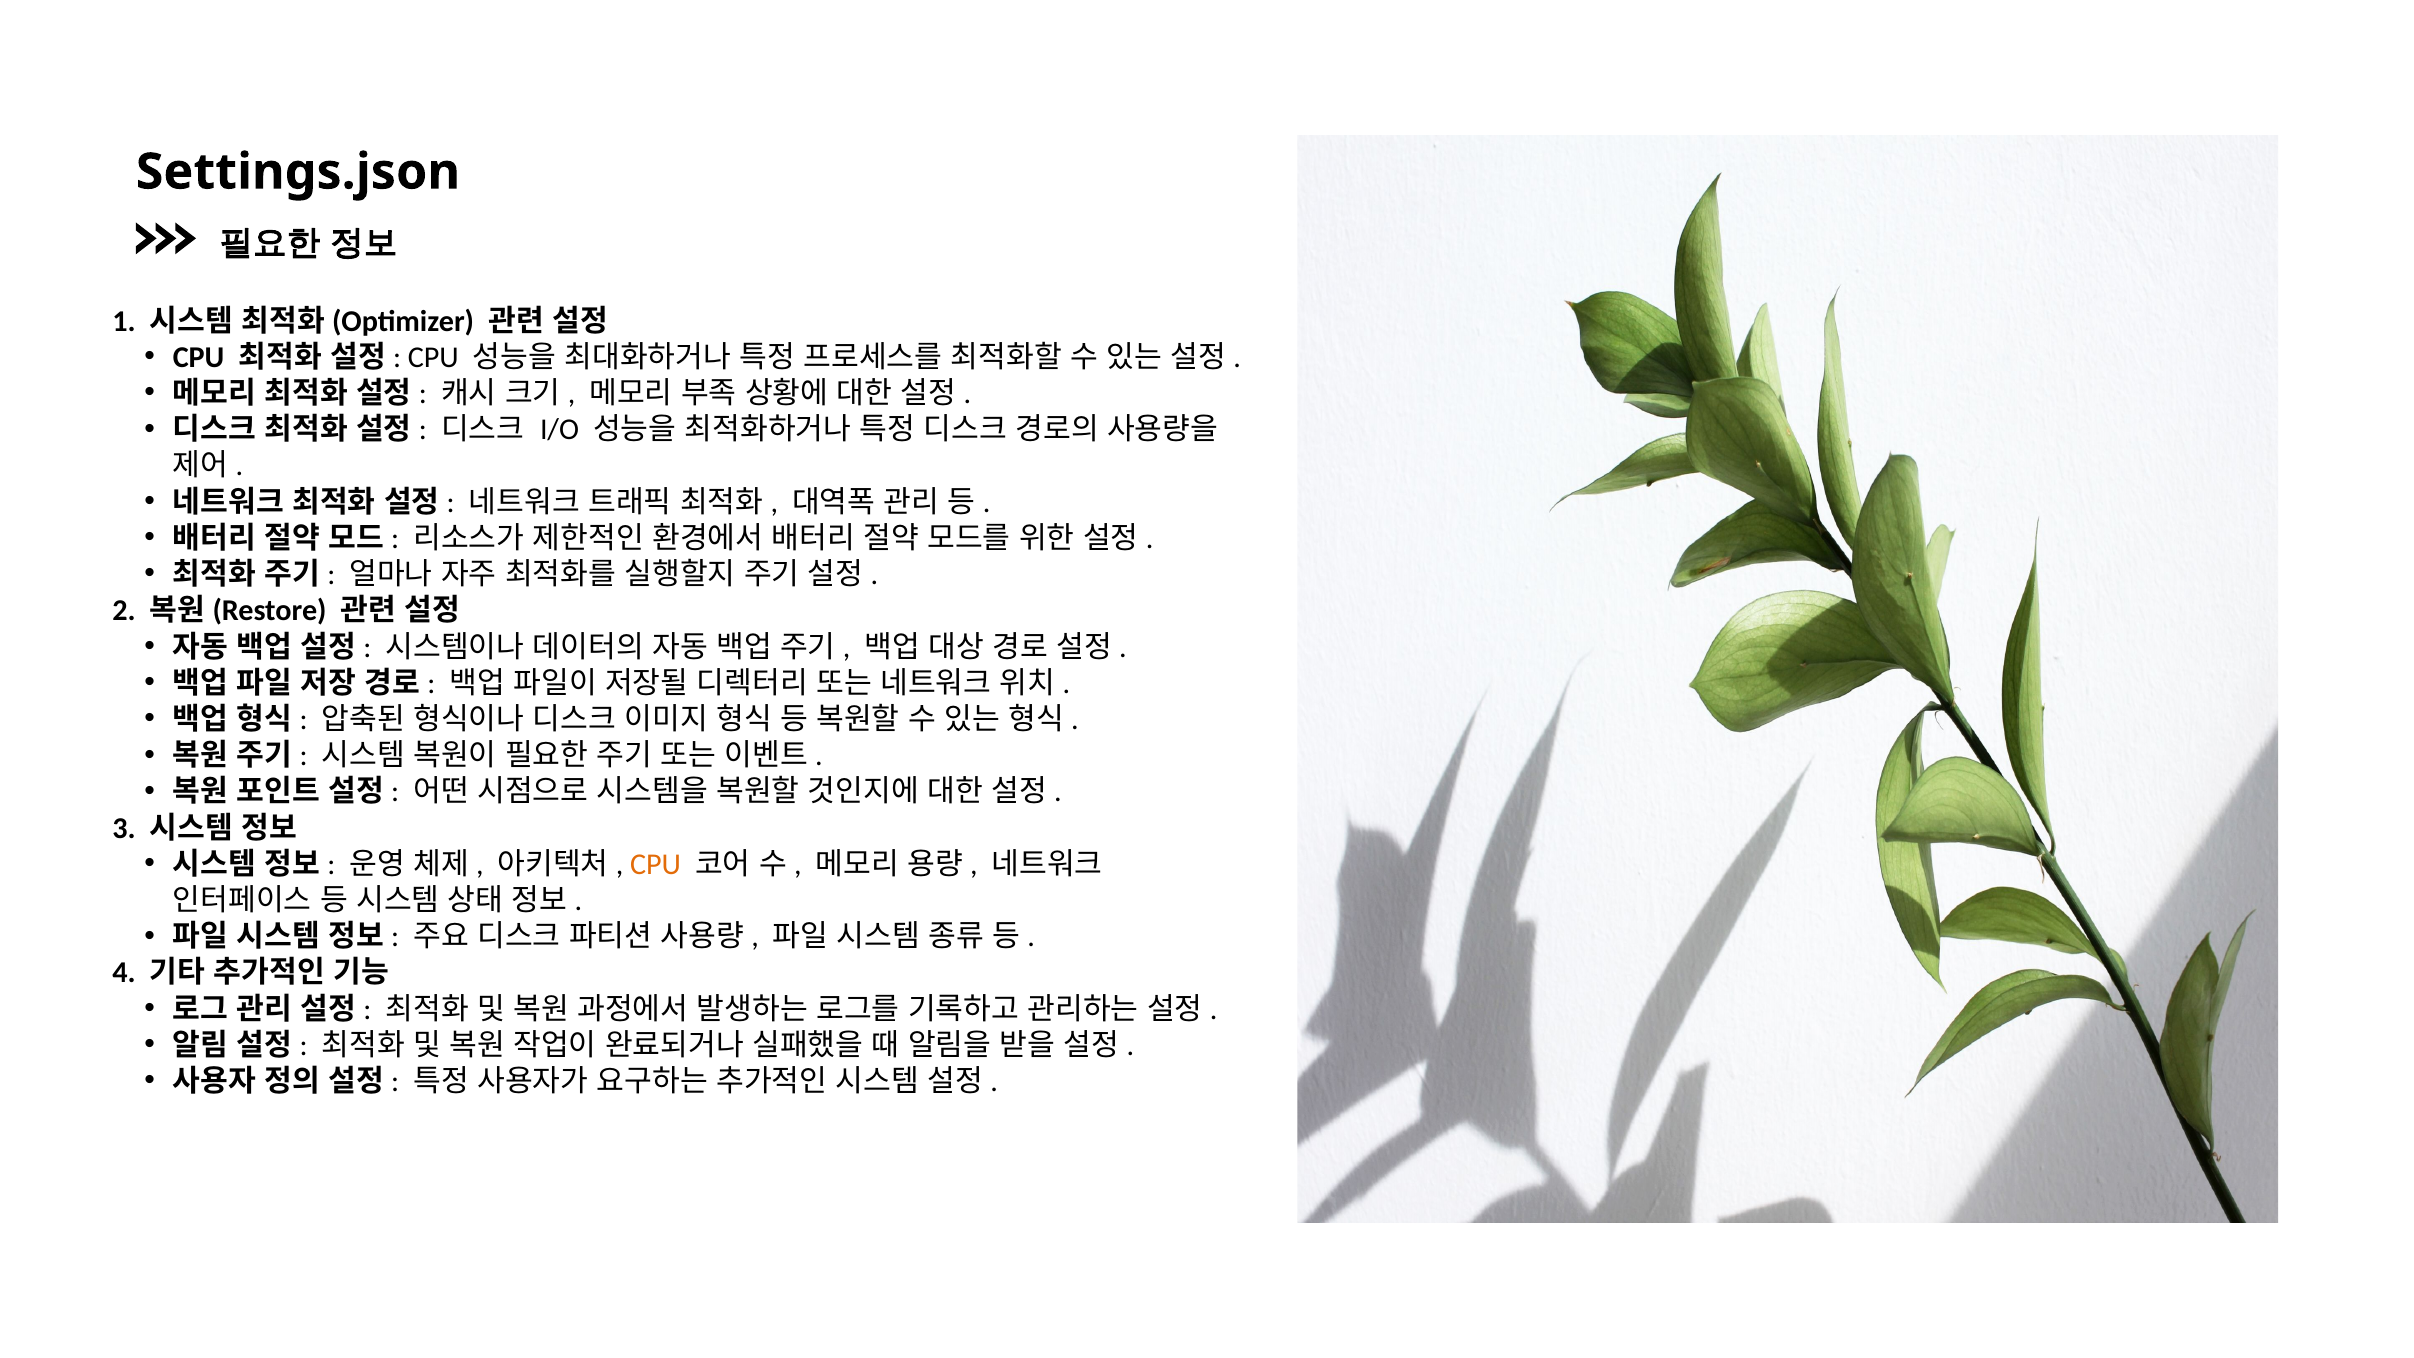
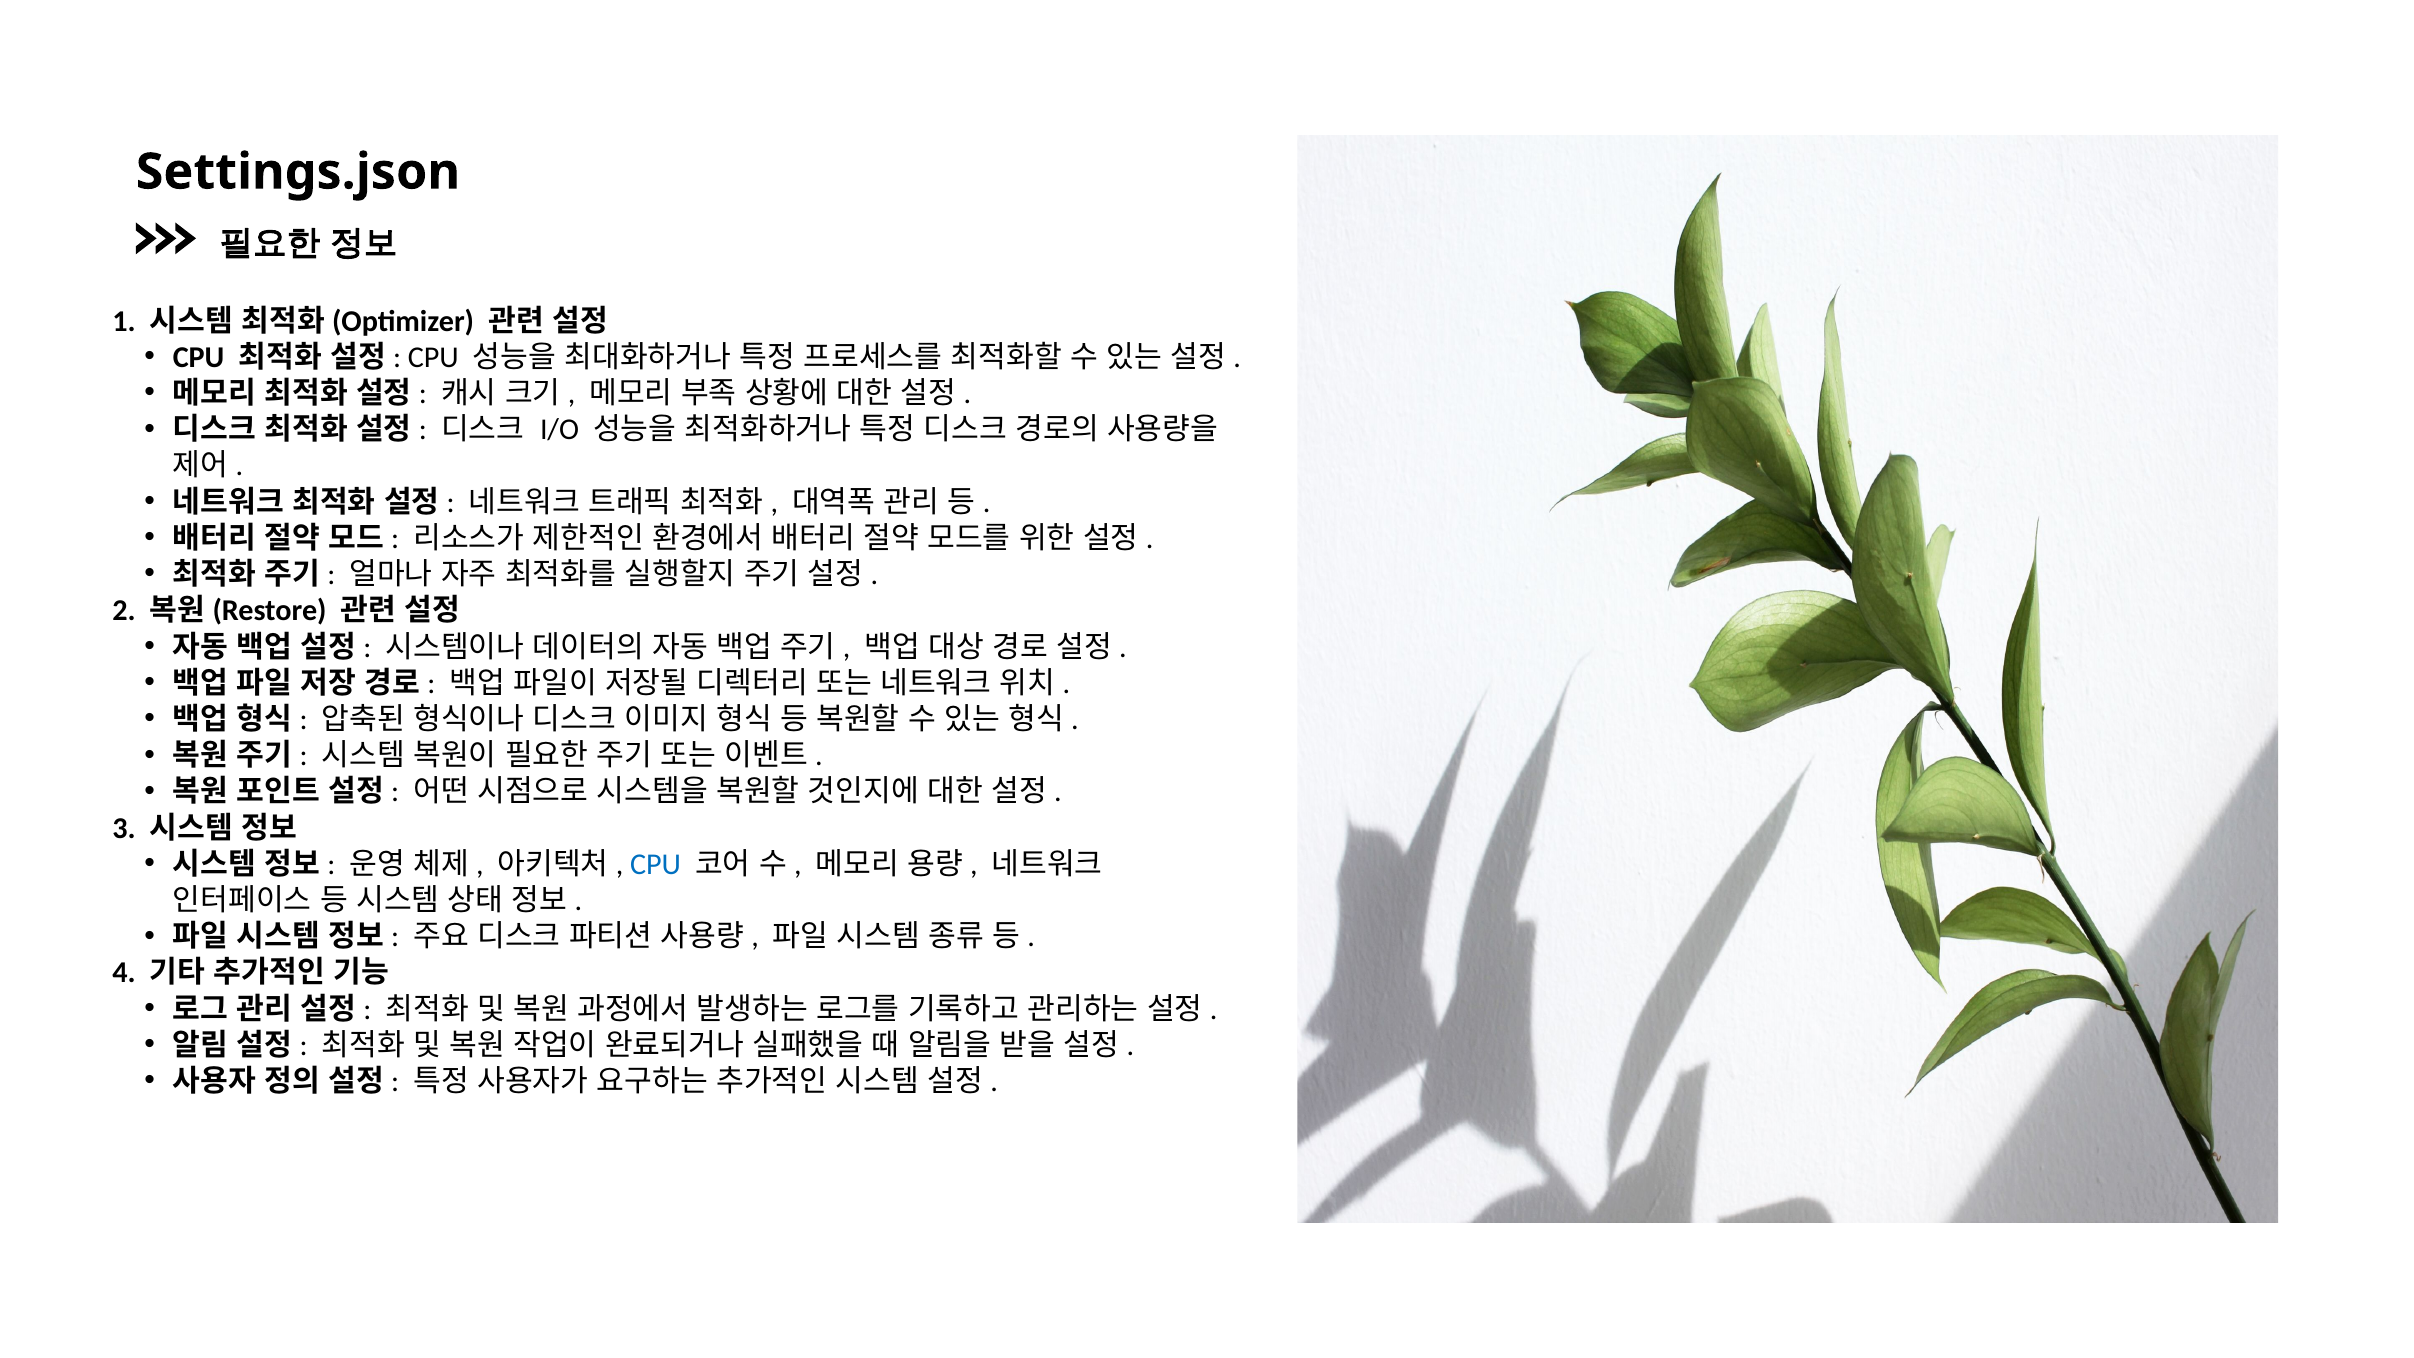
CPU colour: orange -> blue (656, 864)
